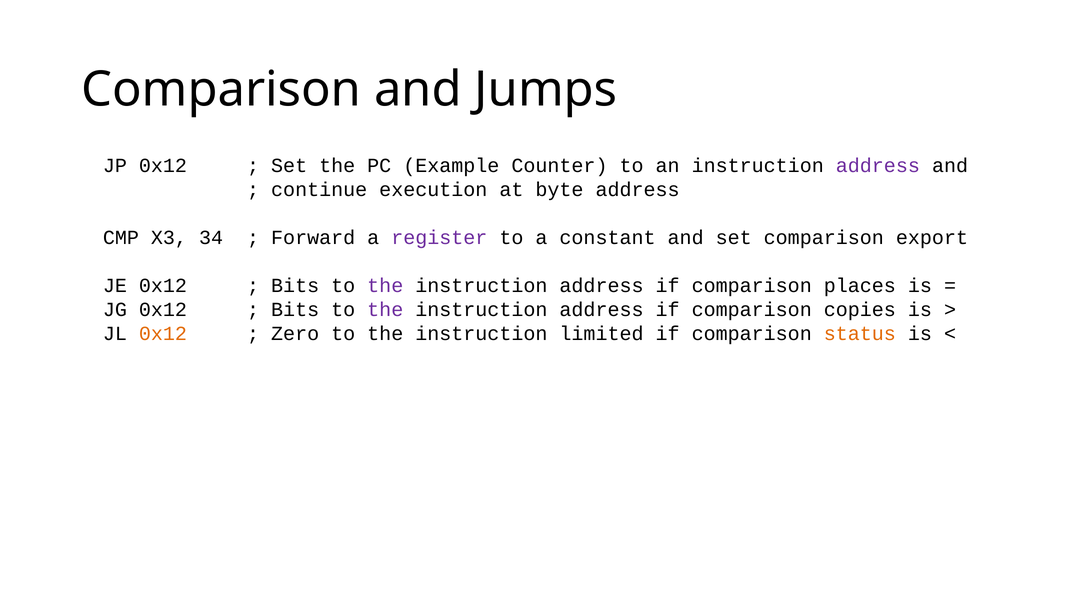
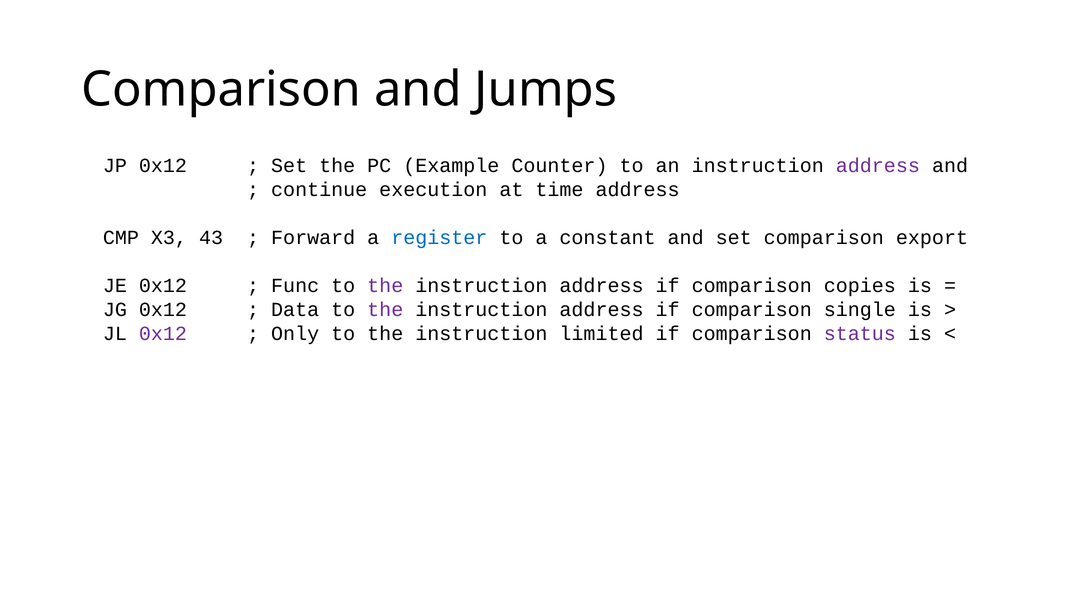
byte: byte -> time (559, 189)
34: 34 -> 43 (211, 238)
register colour: purple -> blue (439, 238)
Bits: Bits -> Func (295, 286)
places: places -> copies (860, 286)
Bits: Bits -> Data (295, 310)
copies: copies -> single (860, 310)
0x12 colour: orange -> purple (163, 334)
Zero: Zero -> Only (295, 334)
status colour: orange -> purple (860, 334)
